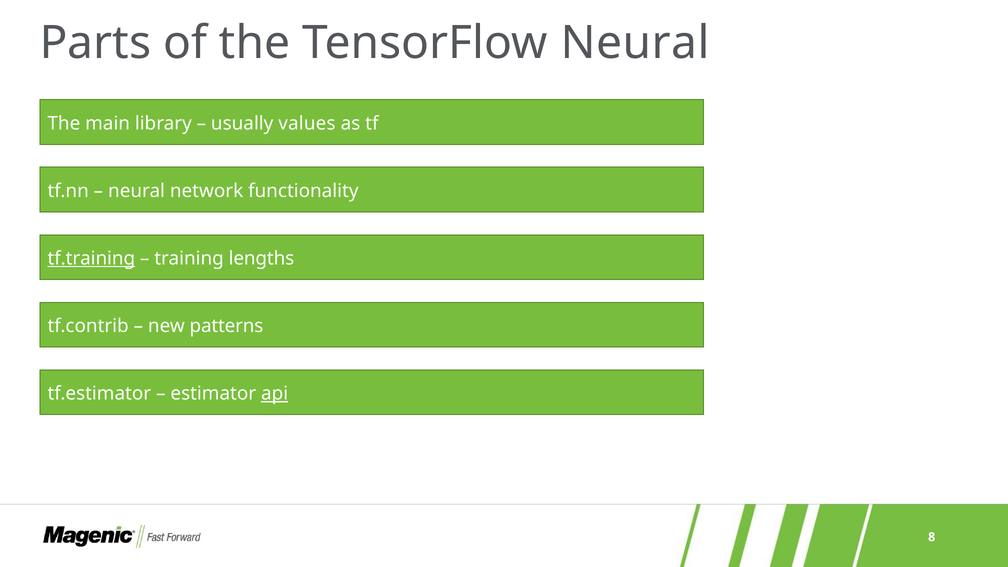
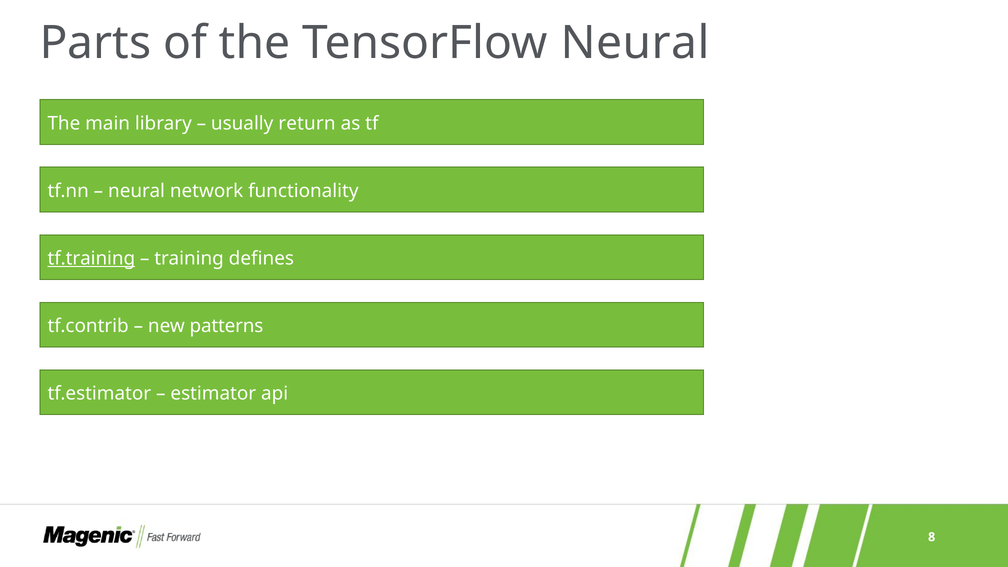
values: values -> return (307, 123)
lengths: lengths -> defines (261, 258)
api underline: present -> none (275, 394)
